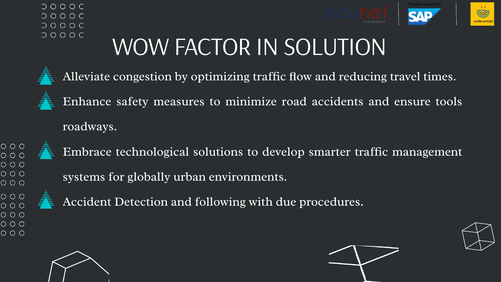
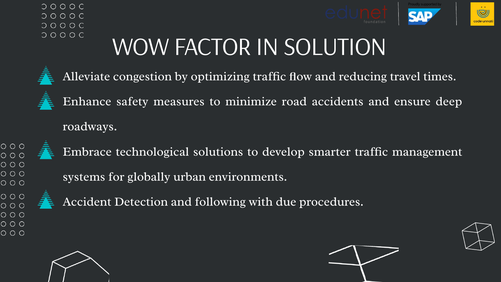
tools: tools -> deep (449, 101)
